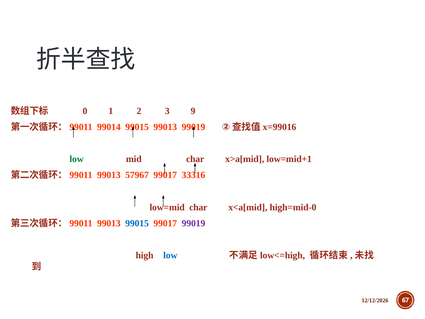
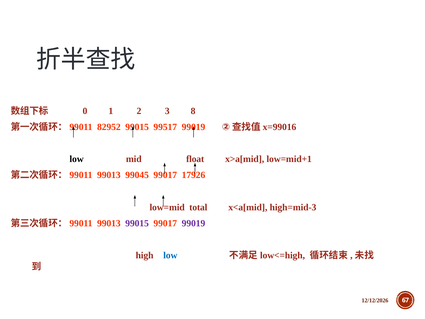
9: 9 -> 8 (193, 111)
99014: 99014 -> 82952 (109, 127)
99015 99013: 99013 -> 99517 (165, 127)
low colour: green -> black (77, 159)
mid char: char -> float (195, 159)
57967: 57967 -> 99045 (137, 175)
33316: 33316 -> 17926 (193, 175)
low=mid char: char -> total (198, 207)
high=mid-0: high=mid-0 -> high=mid-3 (293, 207)
99015 colour: blue -> purple (137, 223)
